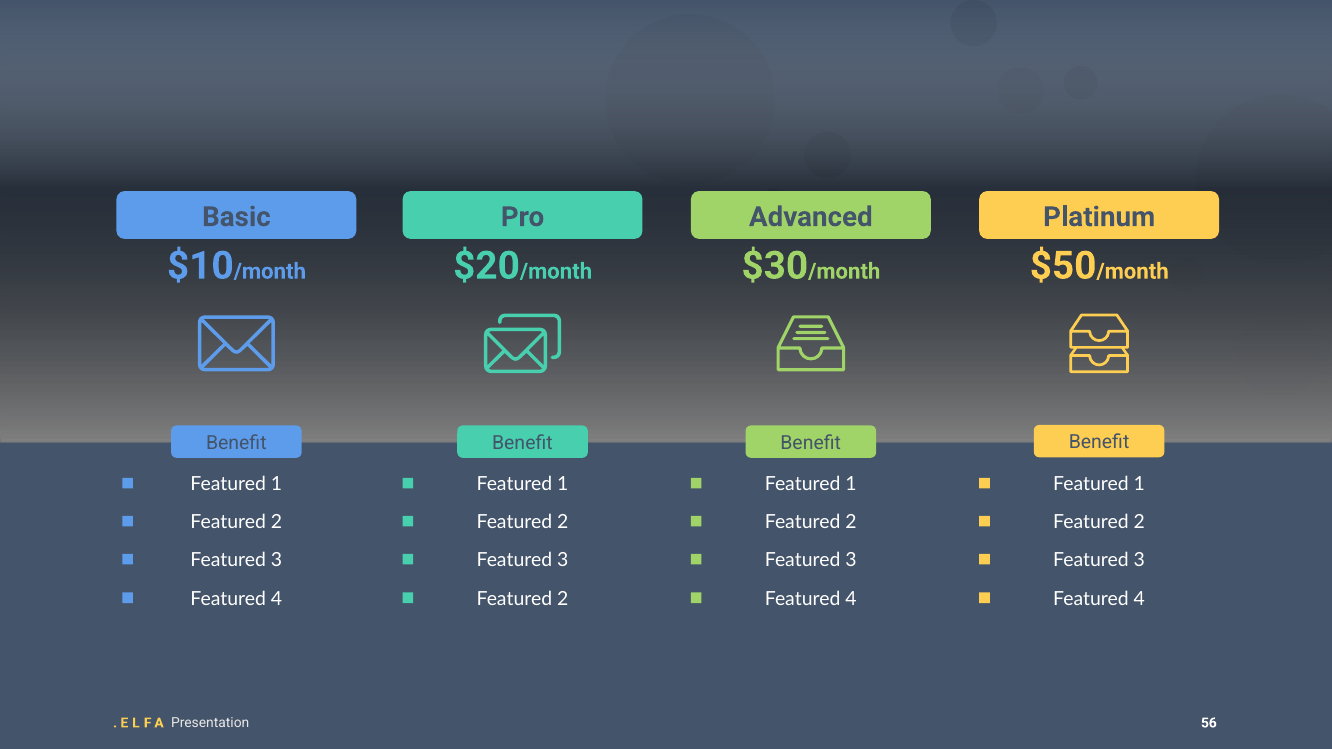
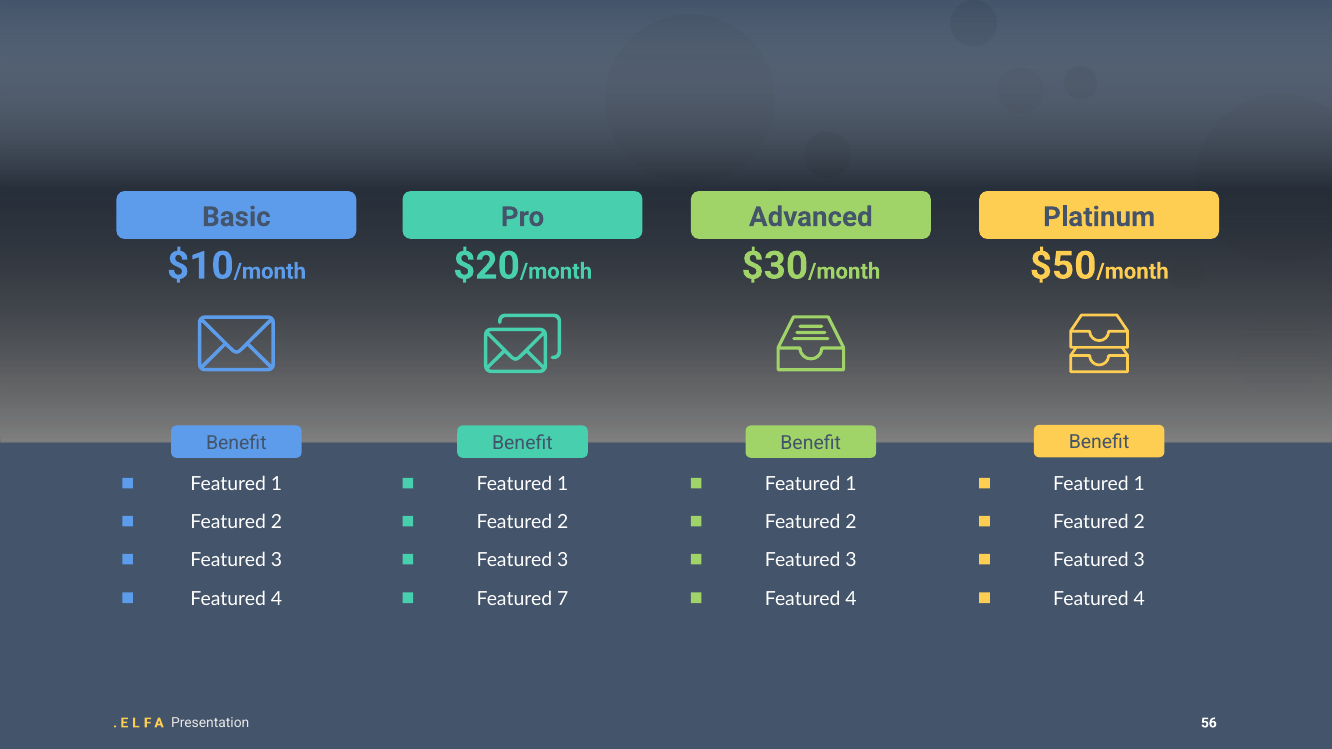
2: 2 -> 7 (563, 599)
